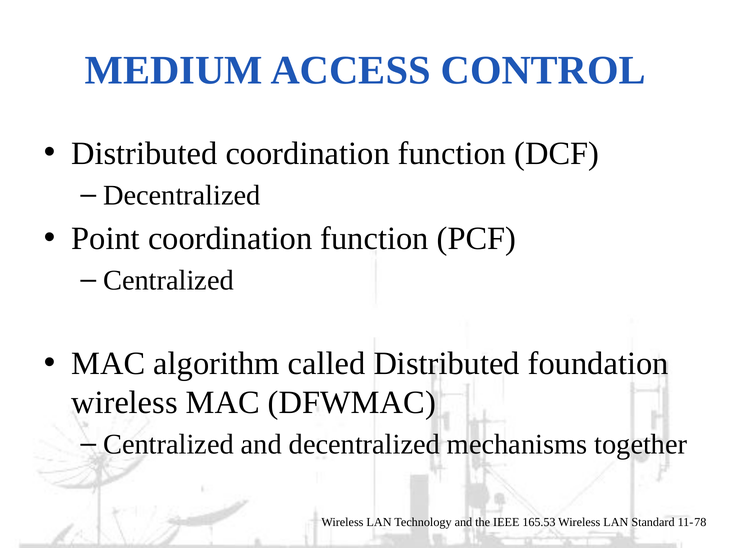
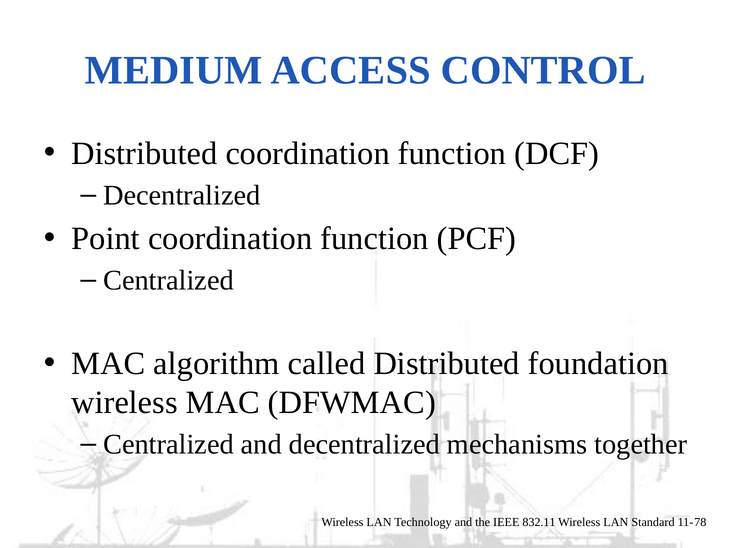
165.53: 165.53 -> 832.11 (539, 523)
